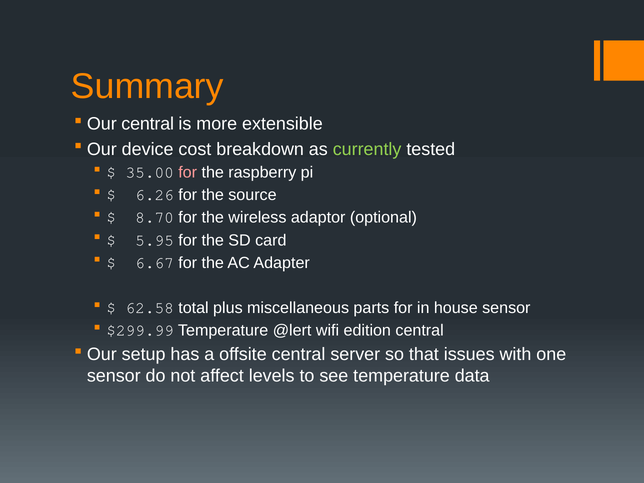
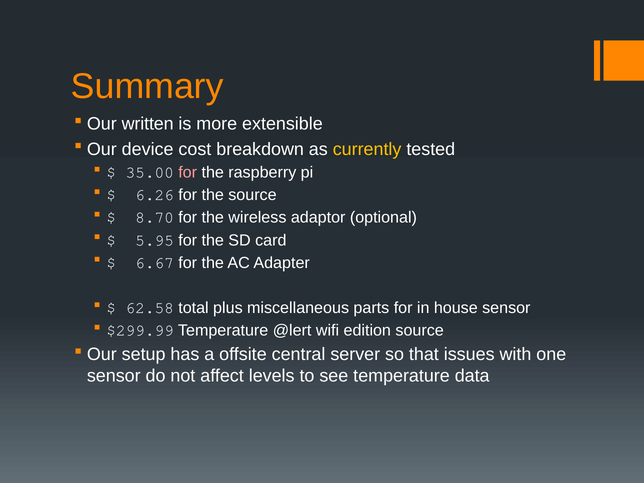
Our central: central -> written (148, 124)
currently colour: light green -> yellow (367, 149)
edition central: central -> source (420, 330)
